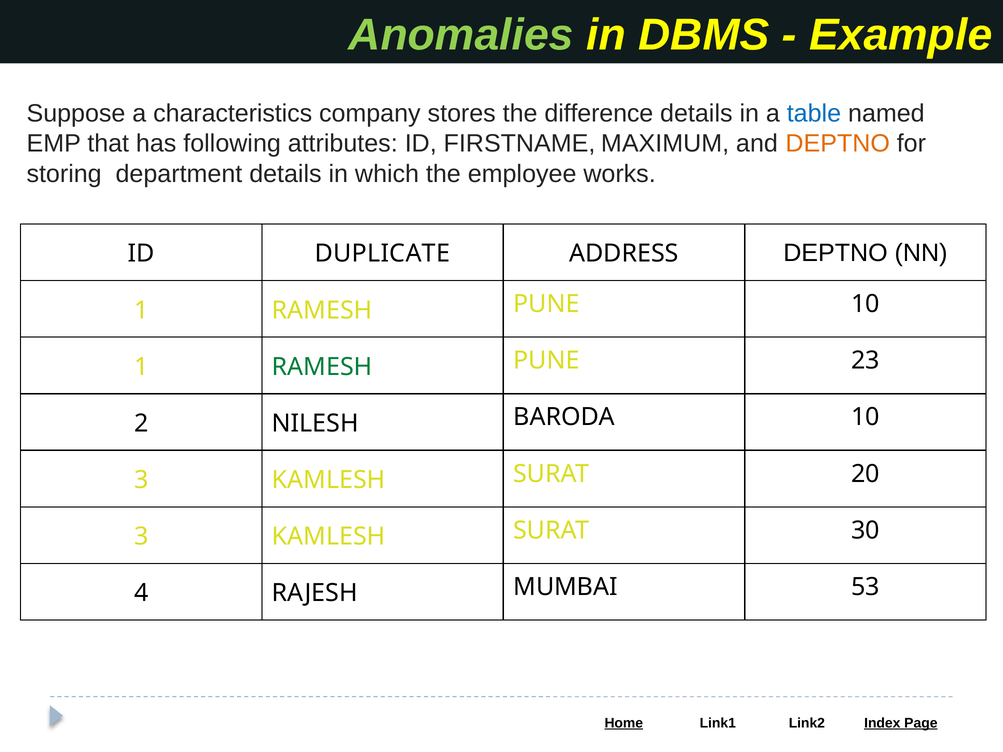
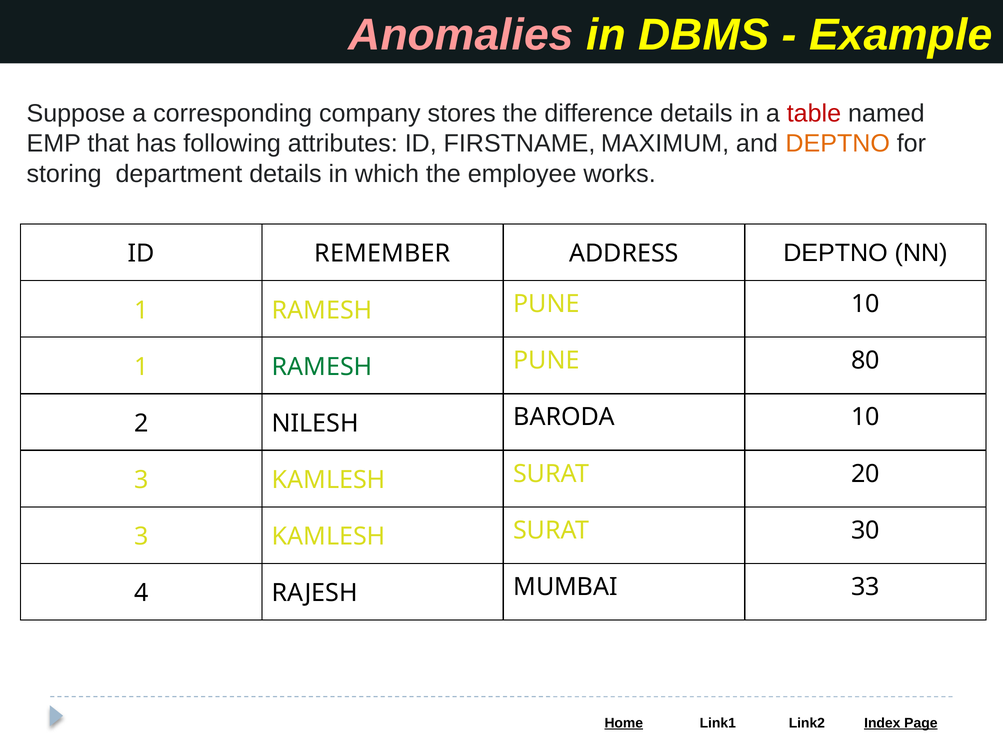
Anomalies colour: light green -> pink (461, 35)
characteristics: characteristics -> corresponding (233, 114)
table colour: blue -> red (814, 114)
DUPLICATE: DUPLICATE -> REMEMBER (382, 254)
23: 23 -> 80 (865, 361)
53: 53 -> 33 (865, 587)
